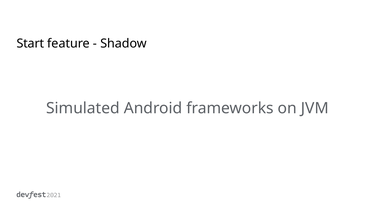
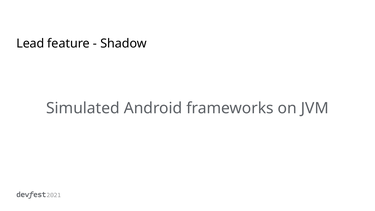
Start: Start -> Lead (30, 43)
